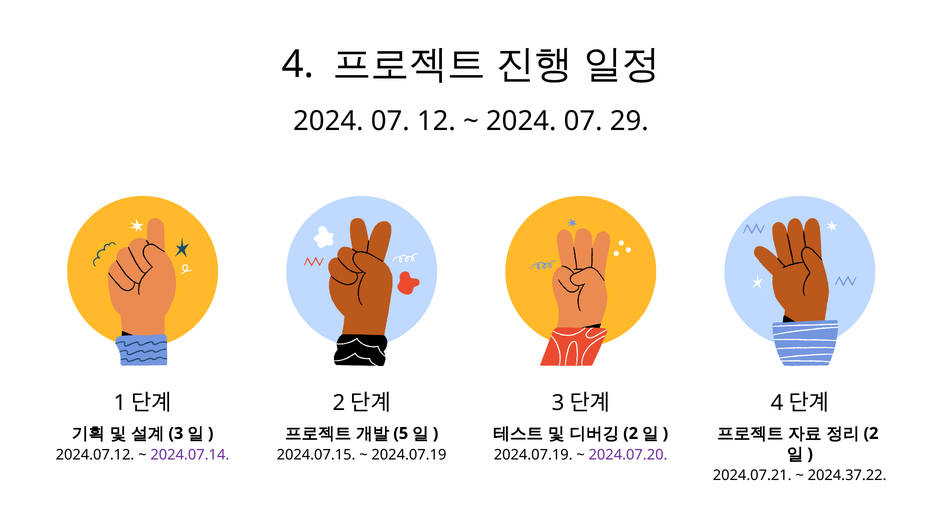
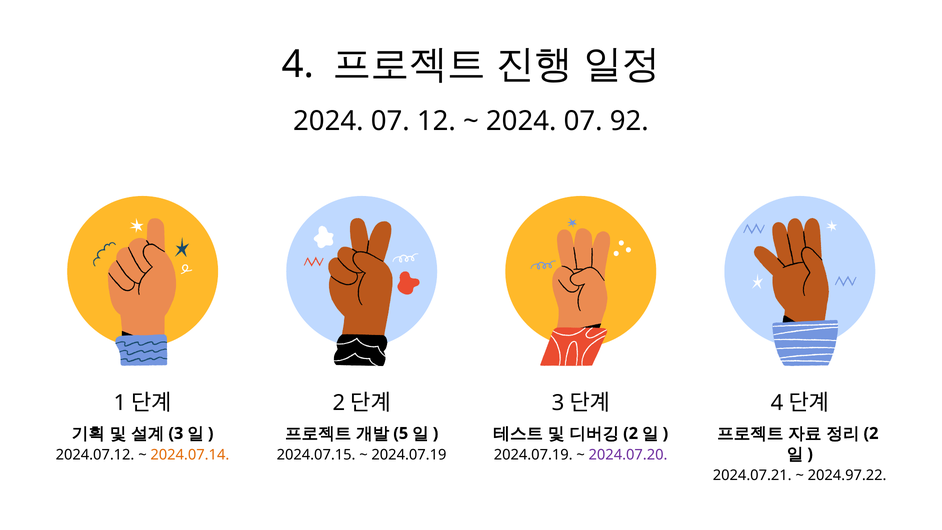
29: 29 -> 92 (629, 121)
2024.07.14 colour: purple -> orange (190, 455)
2024.37.22: 2024.37.22 -> 2024.97.22 (847, 476)
